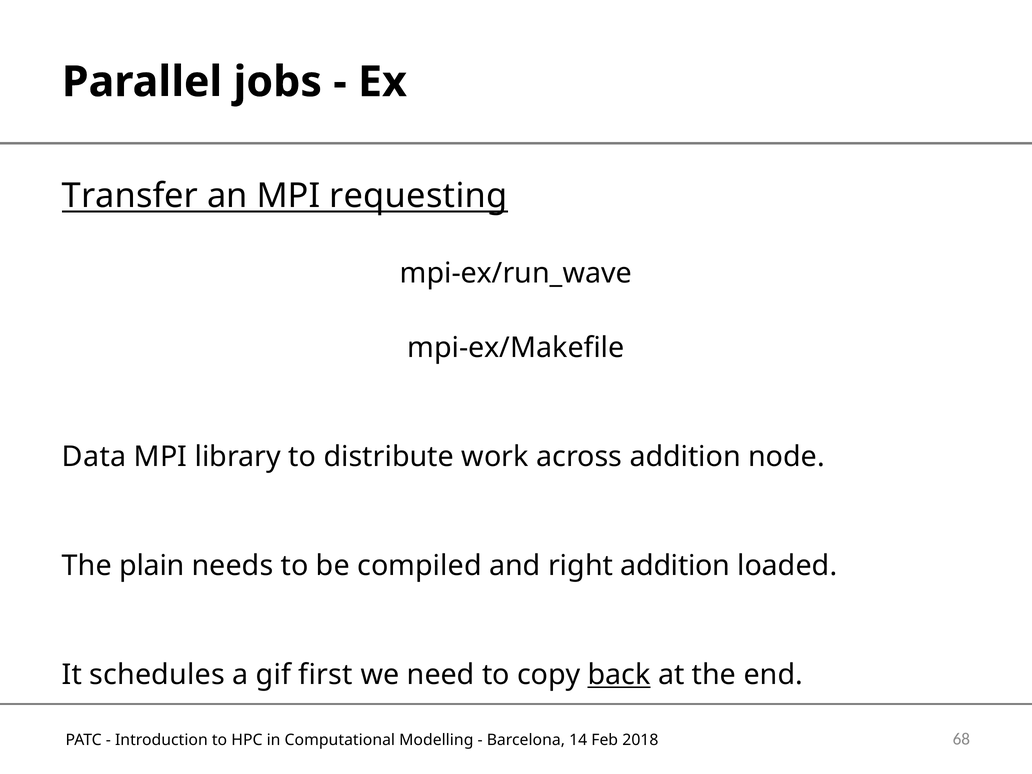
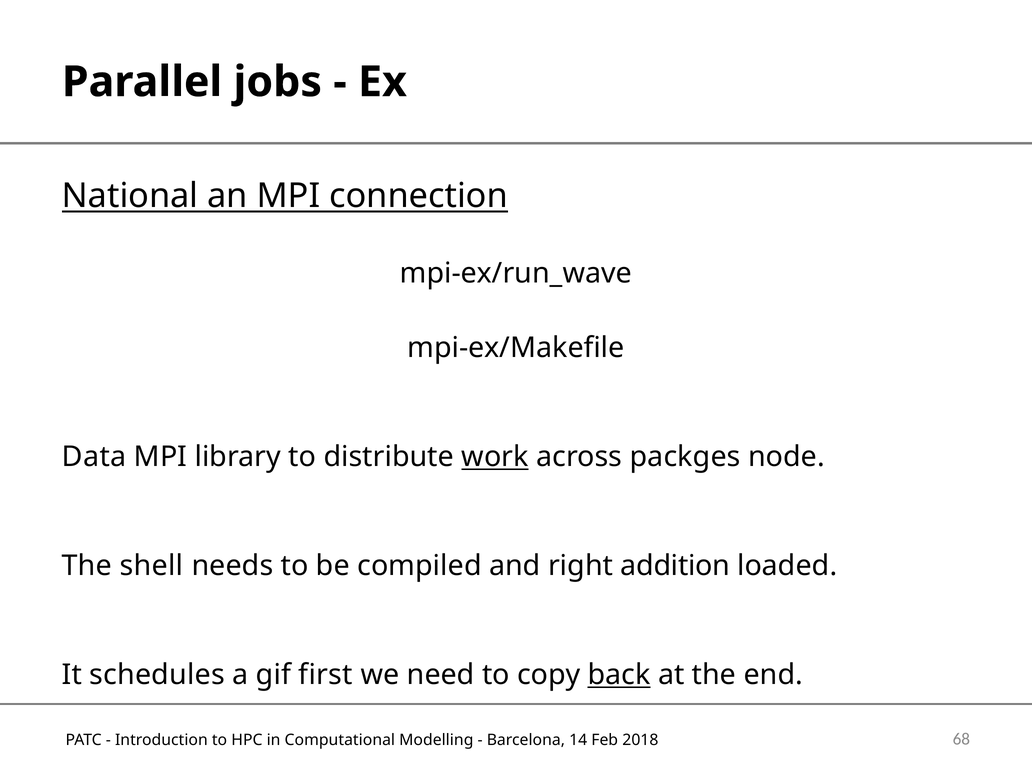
Transfer: Transfer -> National (130, 196)
requesting: requesting -> connection (419, 196)
work underline: none -> present (495, 457)
across addition: addition -> packges (685, 457)
plain: plain -> shell (152, 566)
